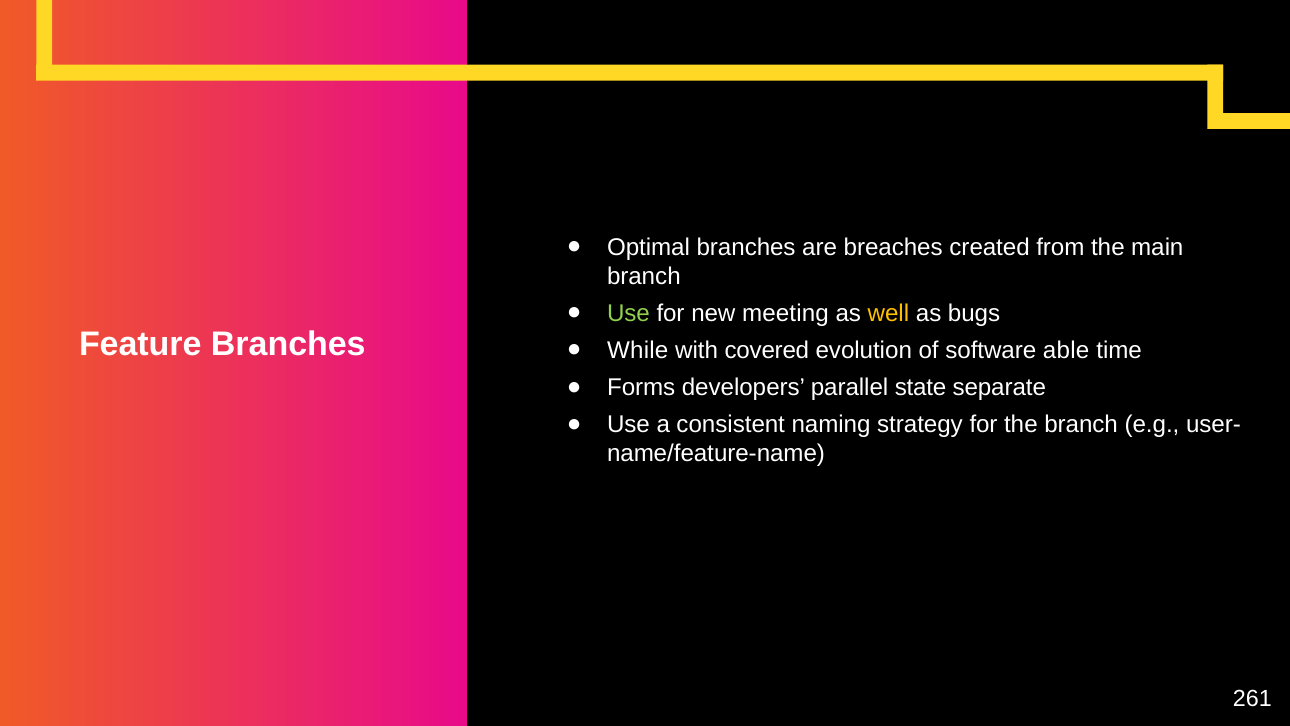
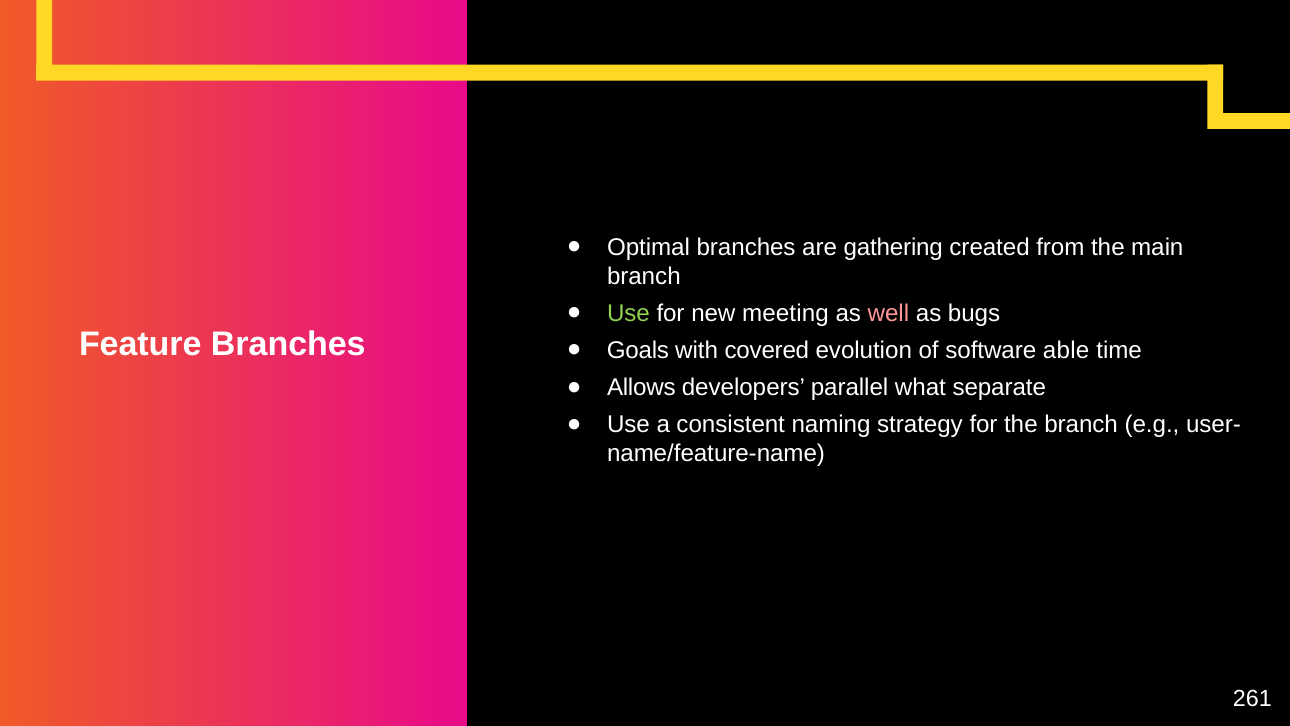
breaches: breaches -> gathering (893, 247)
well colour: yellow -> pink (888, 313)
While: While -> Goals (638, 350)
Forms: Forms -> Allows (641, 387)
state: state -> what (920, 387)
